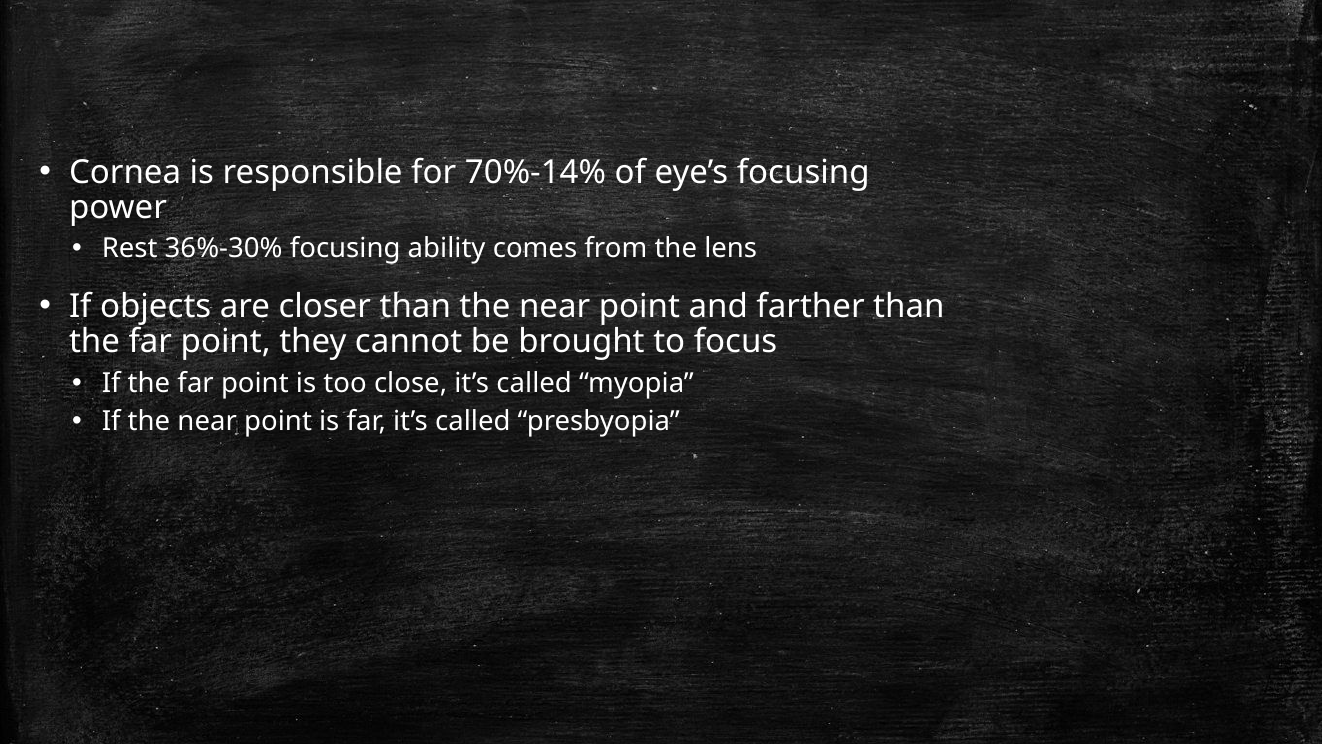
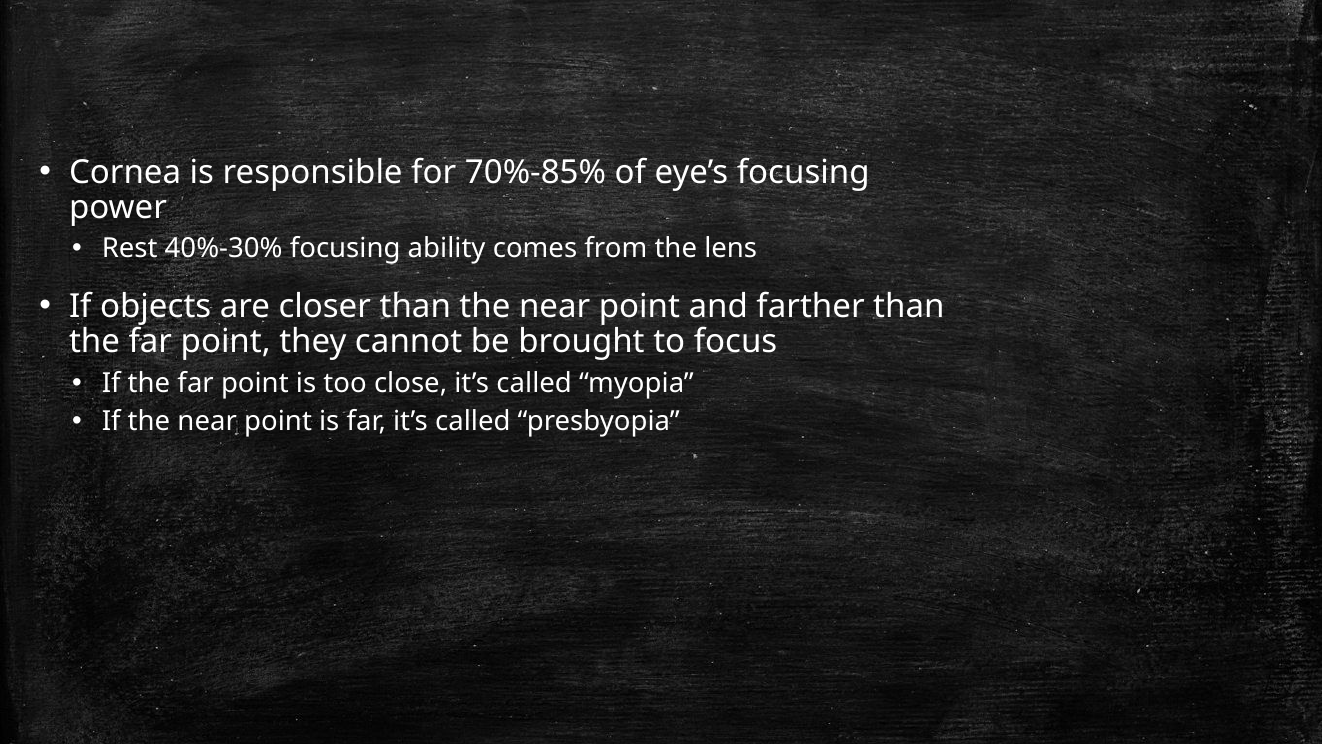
70%-14%: 70%-14% -> 70%-85% (536, 172)
36%-30%: 36%-30% -> 40%-30% (224, 249)
